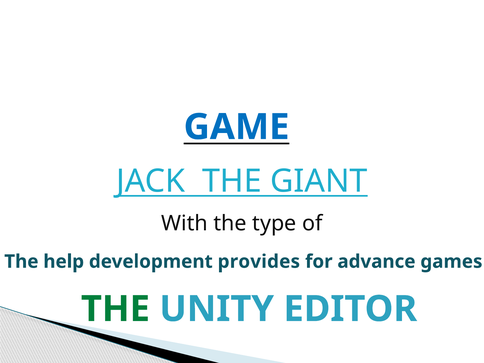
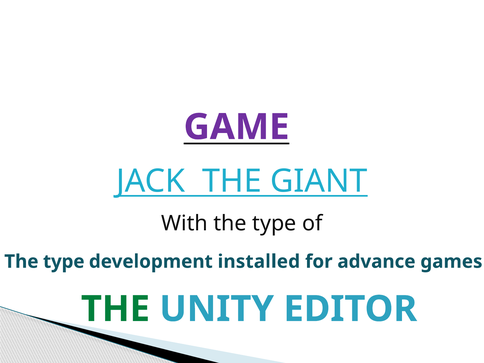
GAME colour: blue -> purple (237, 127)
help: help -> type (64, 262)
provides: provides -> installed (259, 262)
